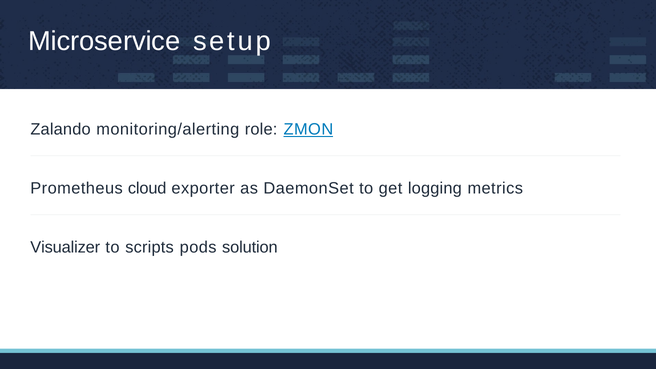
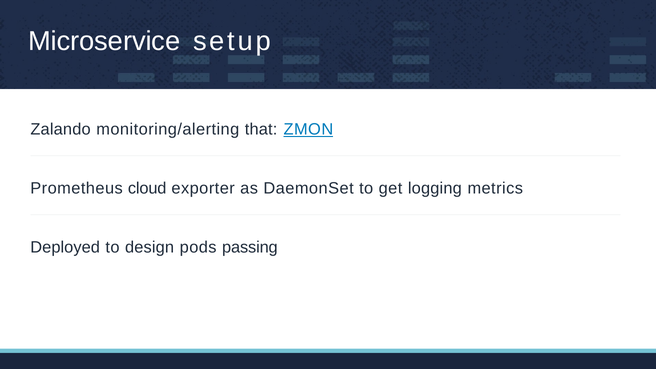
role: role -> that (261, 129)
Visualizer: Visualizer -> Deployed (65, 247)
scripts: scripts -> design (150, 247)
solution: solution -> passing (250, 247)
